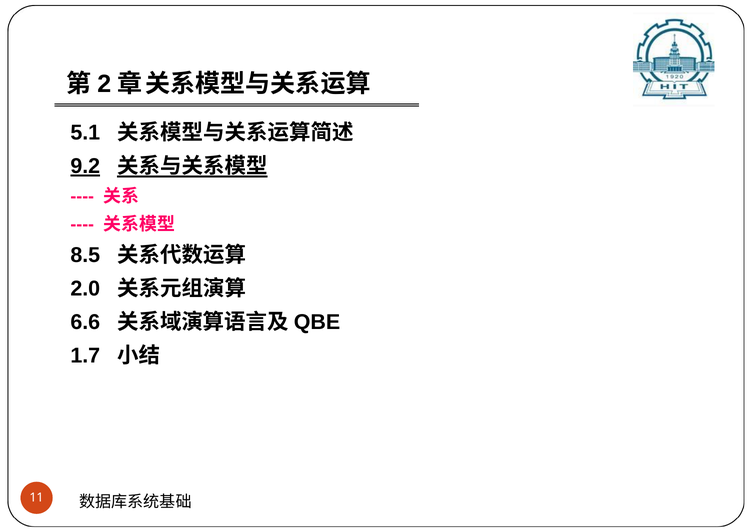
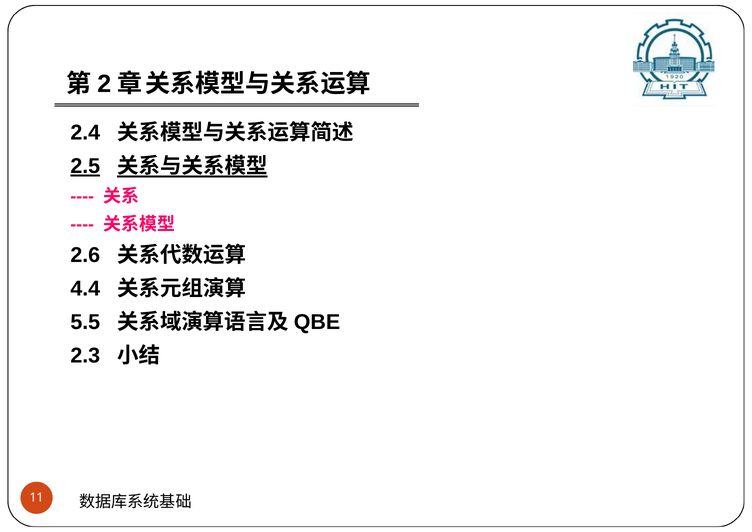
5.1: 5.1 -> 2.4 (85, 133)
9.2: 9.2 -> 2.5 (85, 166)
8.5: 8.5 -> 2.6 (85, 255)
2.0: 2.0 -> 4.4 (85, 289)
6.6: 6.6 -> 5.5 (85, 322)
1.7: 1.7 -> 2.3 (85, 355)
